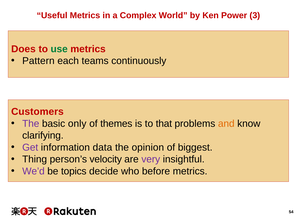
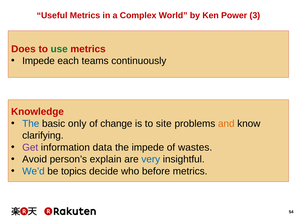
Pattern: Pattern -> Impede (39, 61)
Customers: Customers -> Knowledge (37, 112)
The colour: purple -> blue (31, 123)
themes: themes -> change (116, 123)
that: that -> site (164, 123)
the opinion: opinion -> impede (148, 147)
biggest: biggest -> wastes (195, 147)
Thing: Thing -> Avoid (35, 159)
velocity: velocity -> explain (106, 159)
very colour: purple -> blue (151, 159)
We’d colour: purple -> blue (33, 171)
